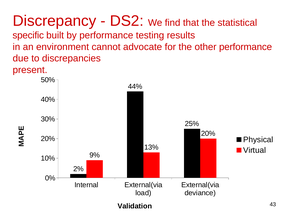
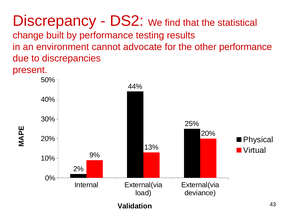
specific: specific -> change (28, 35)
